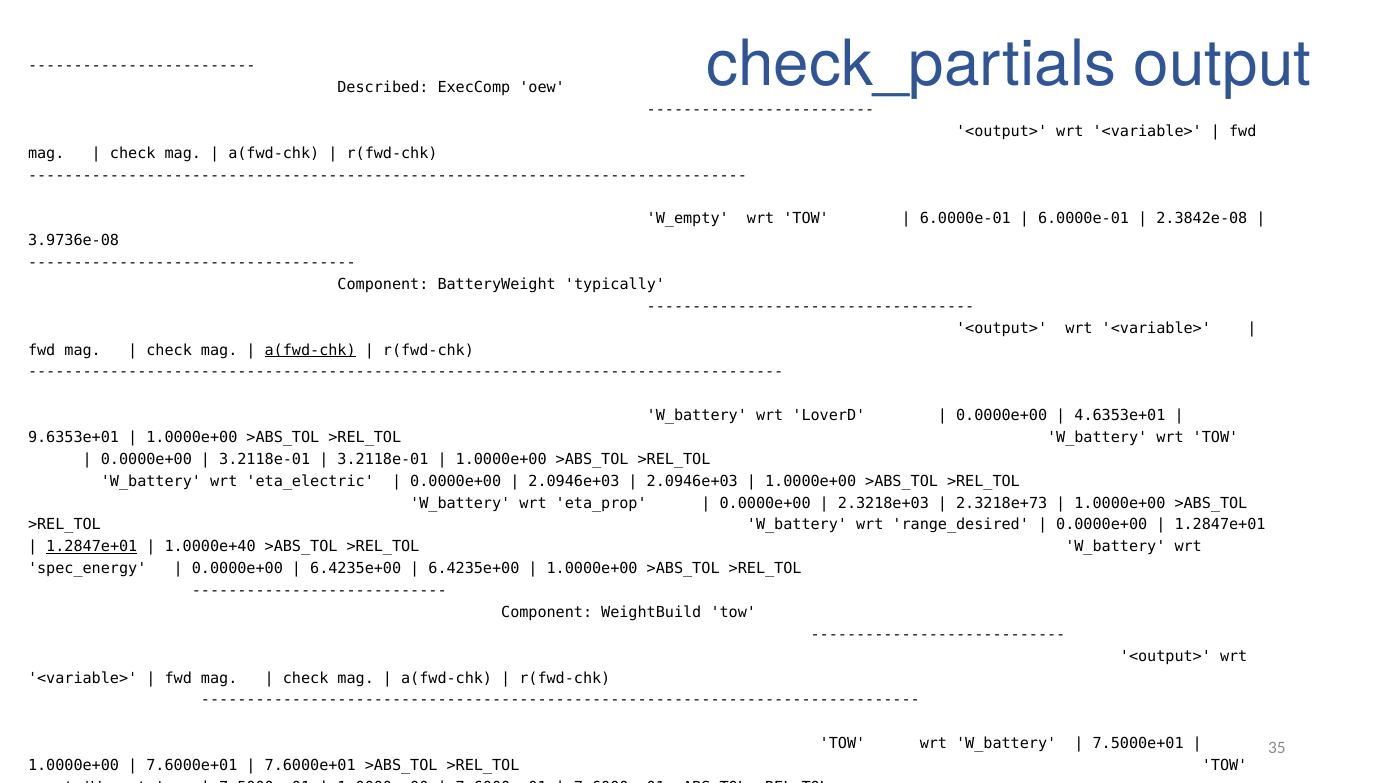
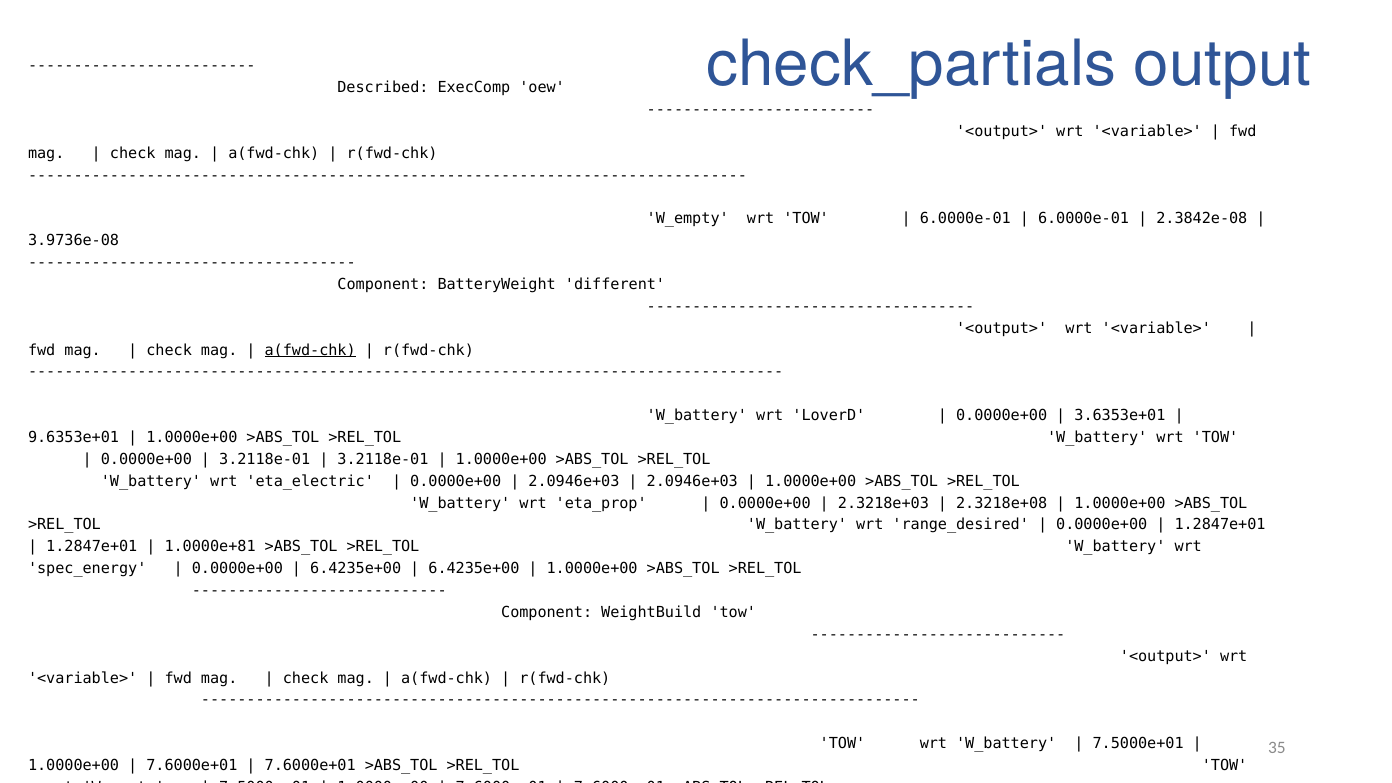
typically: typically -> different (615, 284)
4.6353e+01: 4.6353e+01 -> 3.6353e+01 (1120, 416)
2.3218e+73: 2.3218e+73 -> 2.3218e+08 (1002, 503)
1.2847e+01 underline: present -> none (92, 547)
1.0000e+40: 1.0000e+40 -> 1.0000e+81 (210, 547)
